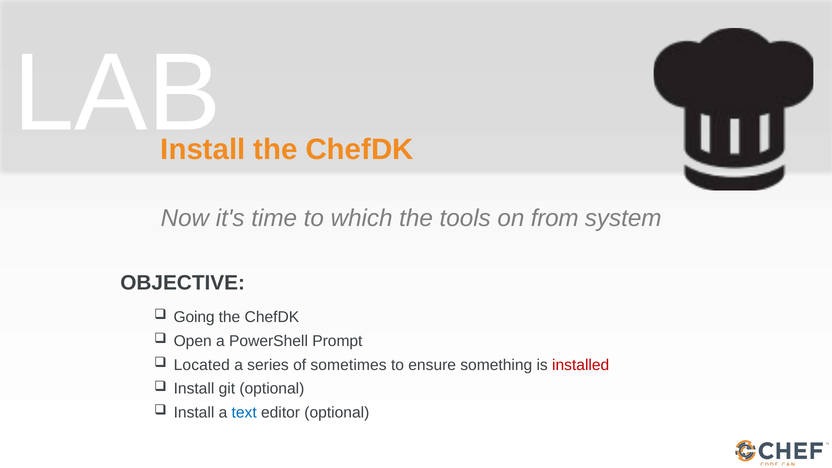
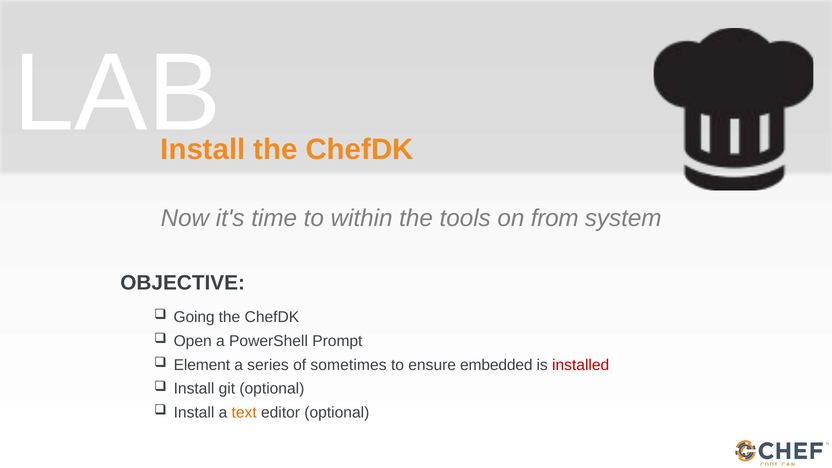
which: which -> within (362, 218)
Located: Located -> Element (202, 365)
something: something -> embedded (496, 365)
text colour: blue -> orange (244, 413)
